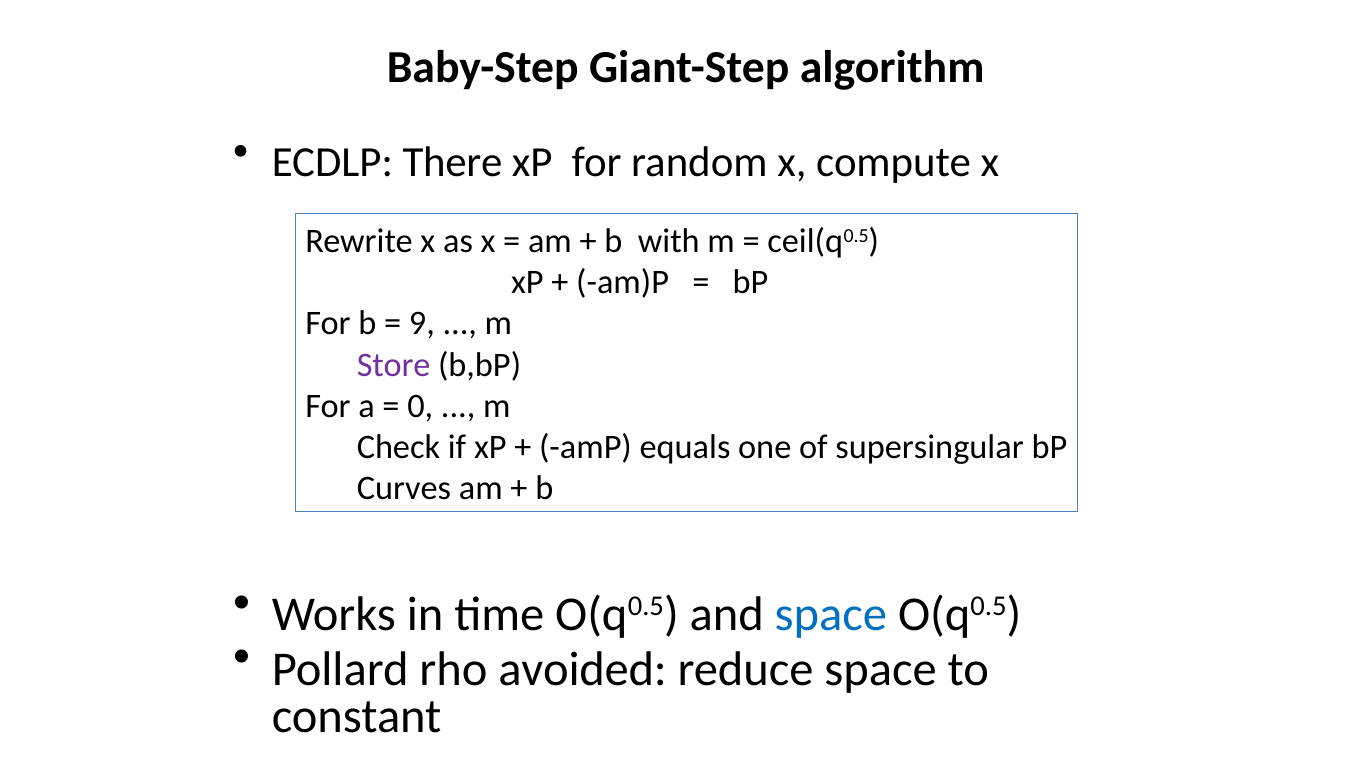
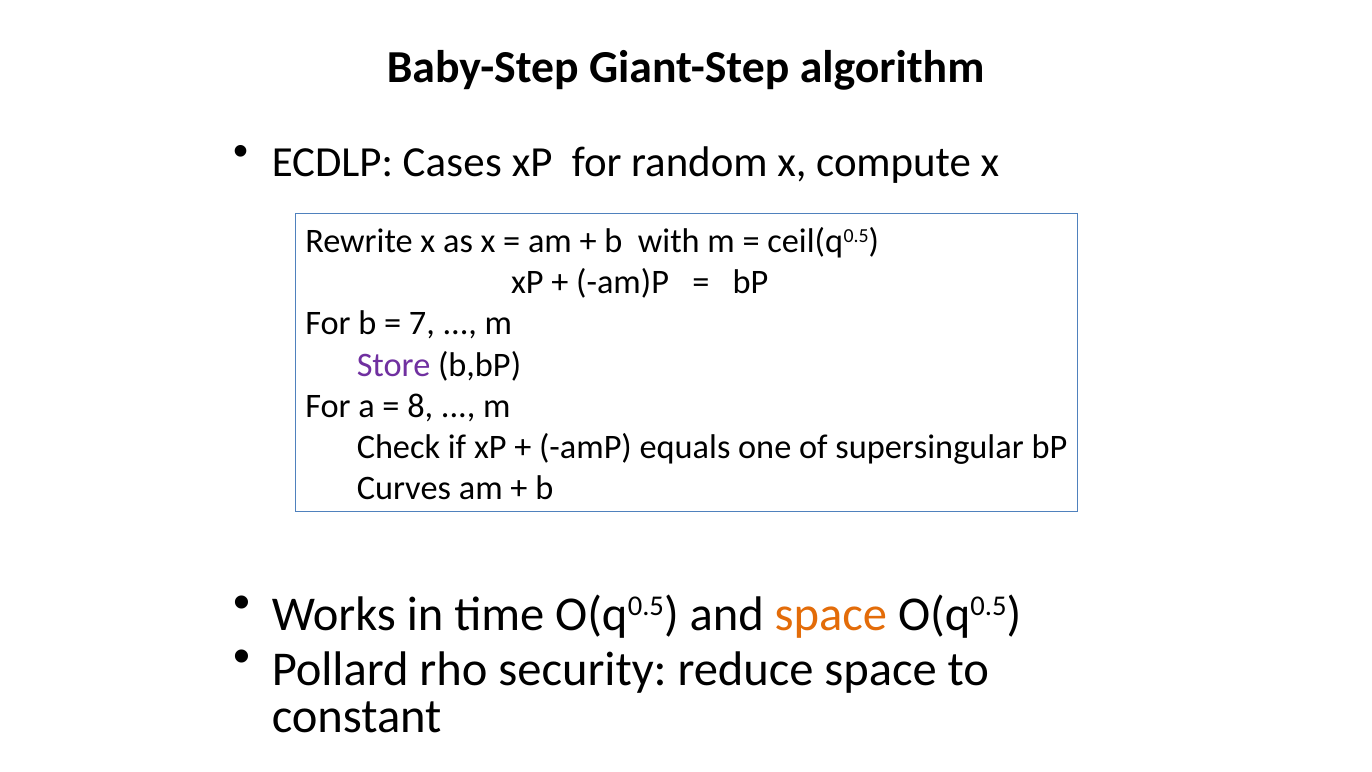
There: There -> Cases (452, 162)
9: 9 -> 7 (422, 324)
0: 0 -> 8 (420, 406)
space colour: blue -> orange (831, 614)
avoided: avoided -> security (583, 669)
